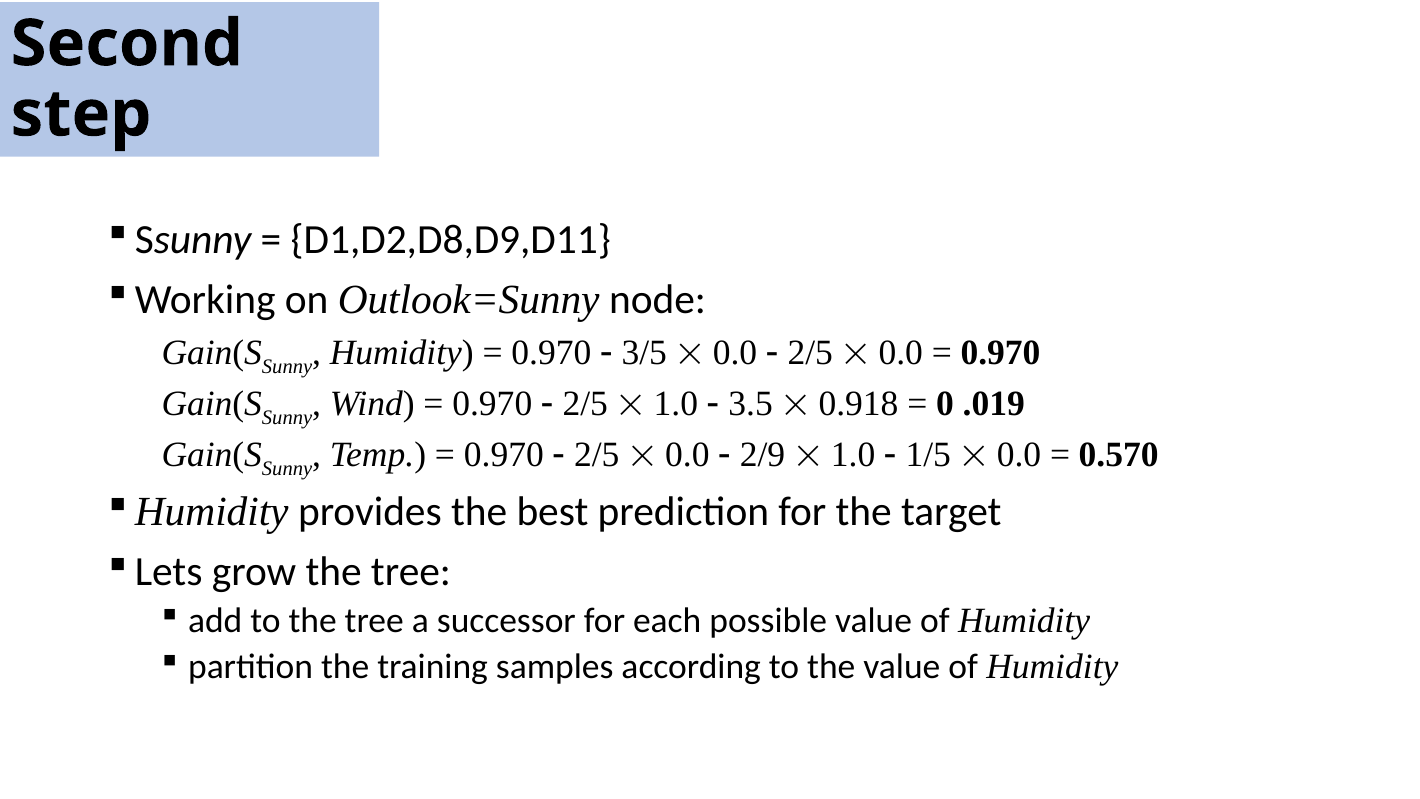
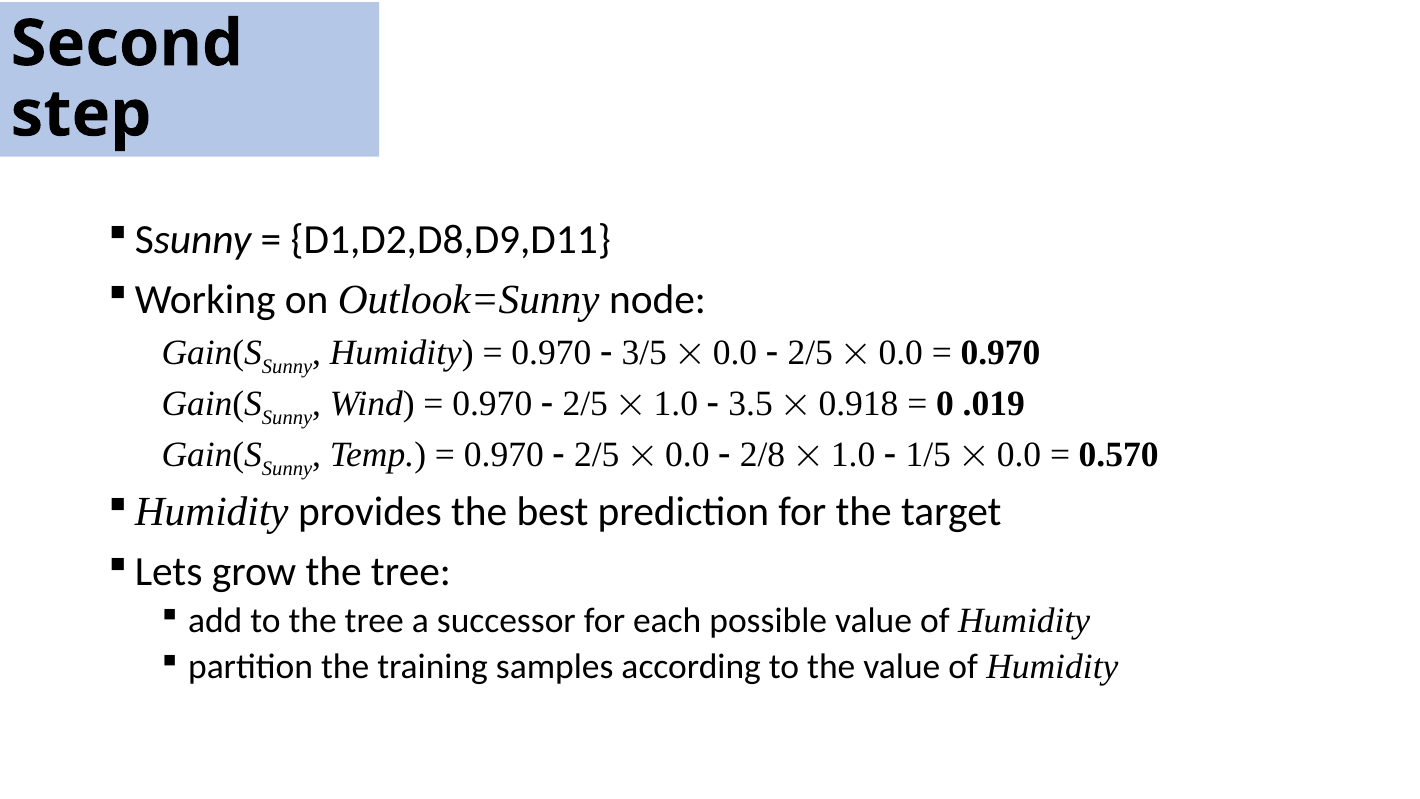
2/9: 2/9 -> 2/8 (763, 455)
